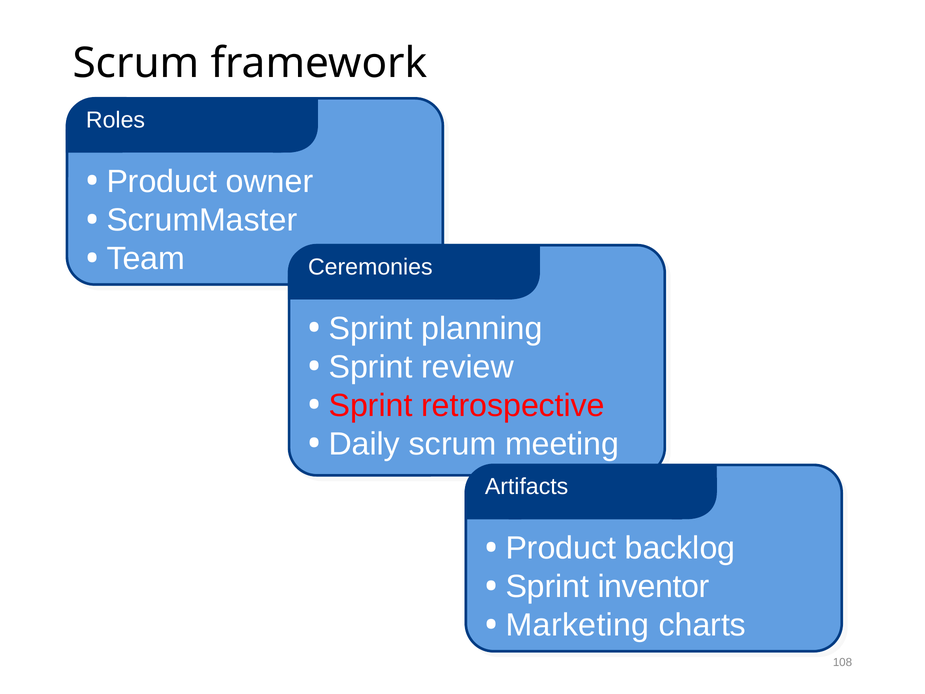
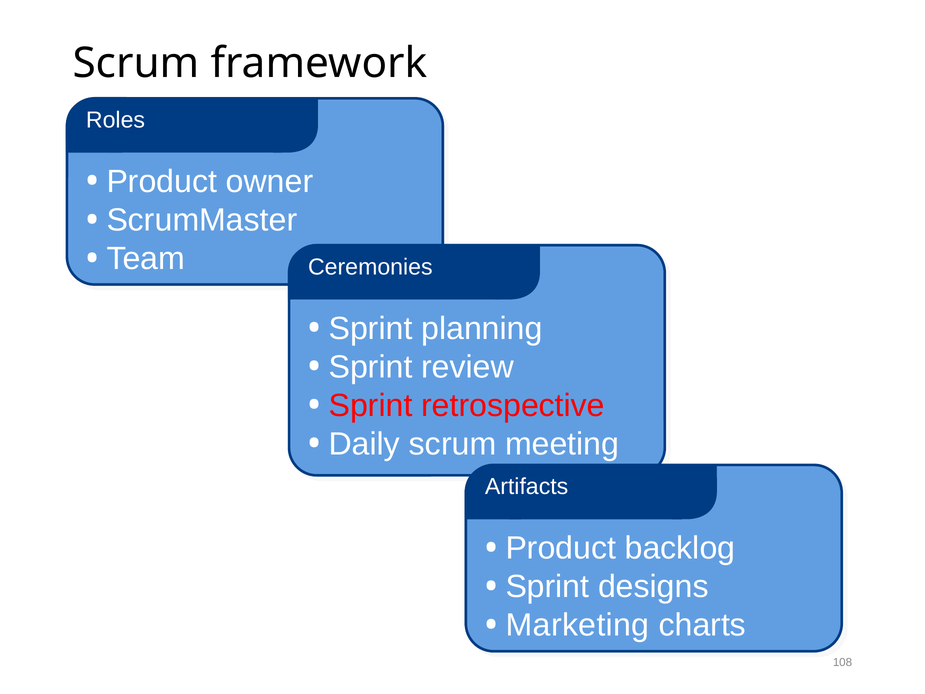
inventor: inventor -> designs (653, 587)
